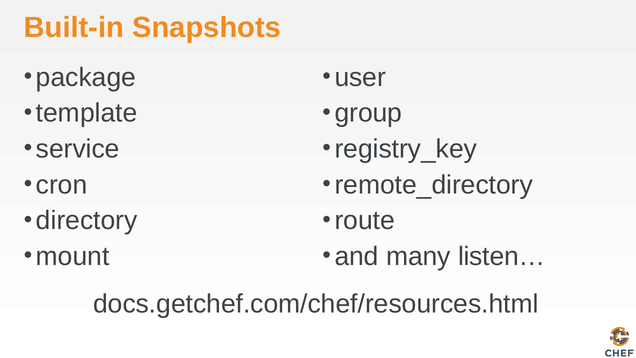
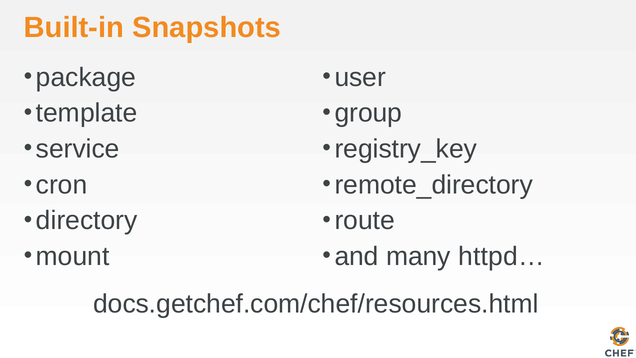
listen…: listen… -> httpd… (501, 256)
